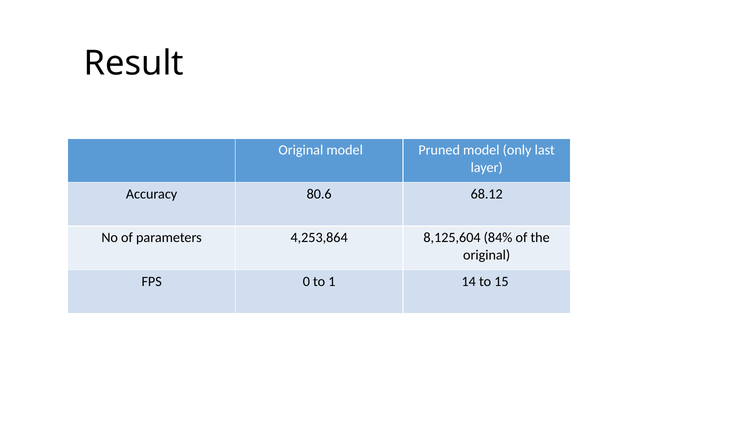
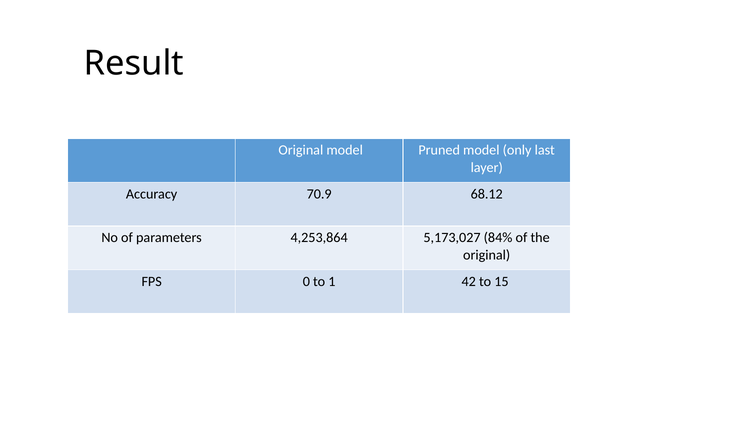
80.6: 80.6 -> 70.9 (319, 194)
8,125,604: 8,125,604 -> 5,173,027 (452, 238)
14: 14 -> 42 (469, 281)
